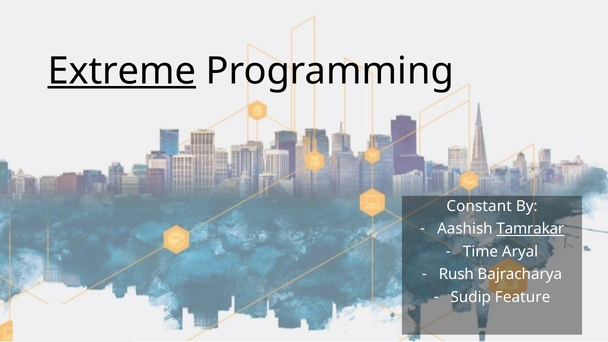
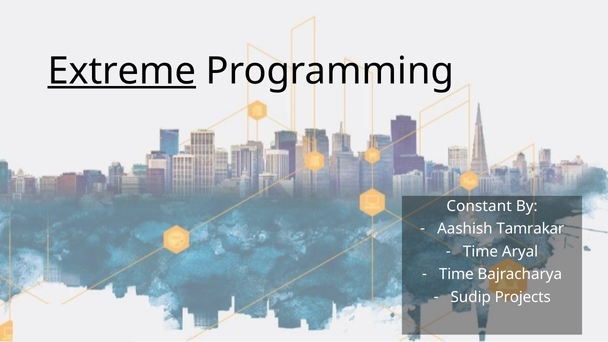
Tamrakar underline: present -> none (530, 229)
Rush: Rush -> Time (456, 274)
Feature: Feature -> Projects (523, 297)
